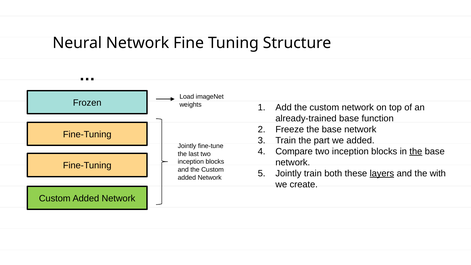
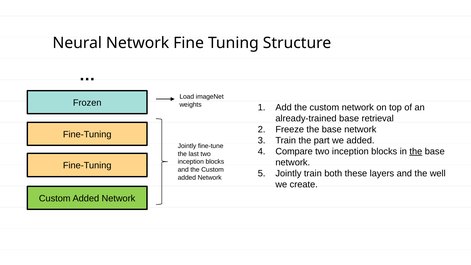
function: function -> retrieval (378, 118)
layers underline: present -> none (382, 173)
with: with -> well (438, 173)
